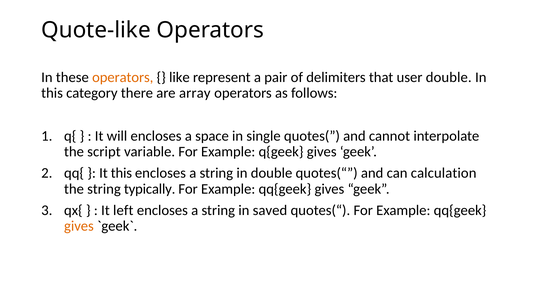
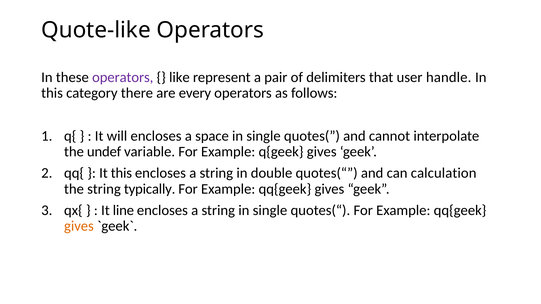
operators colour: orange -> purple (123, 77)
user double: double -> handle (449, 77)
array: array -> every (195, 93)
script: script -> undef (104, 152)
left: left -> line (123, 211)
string in saved: saved -> single (270, 211)
